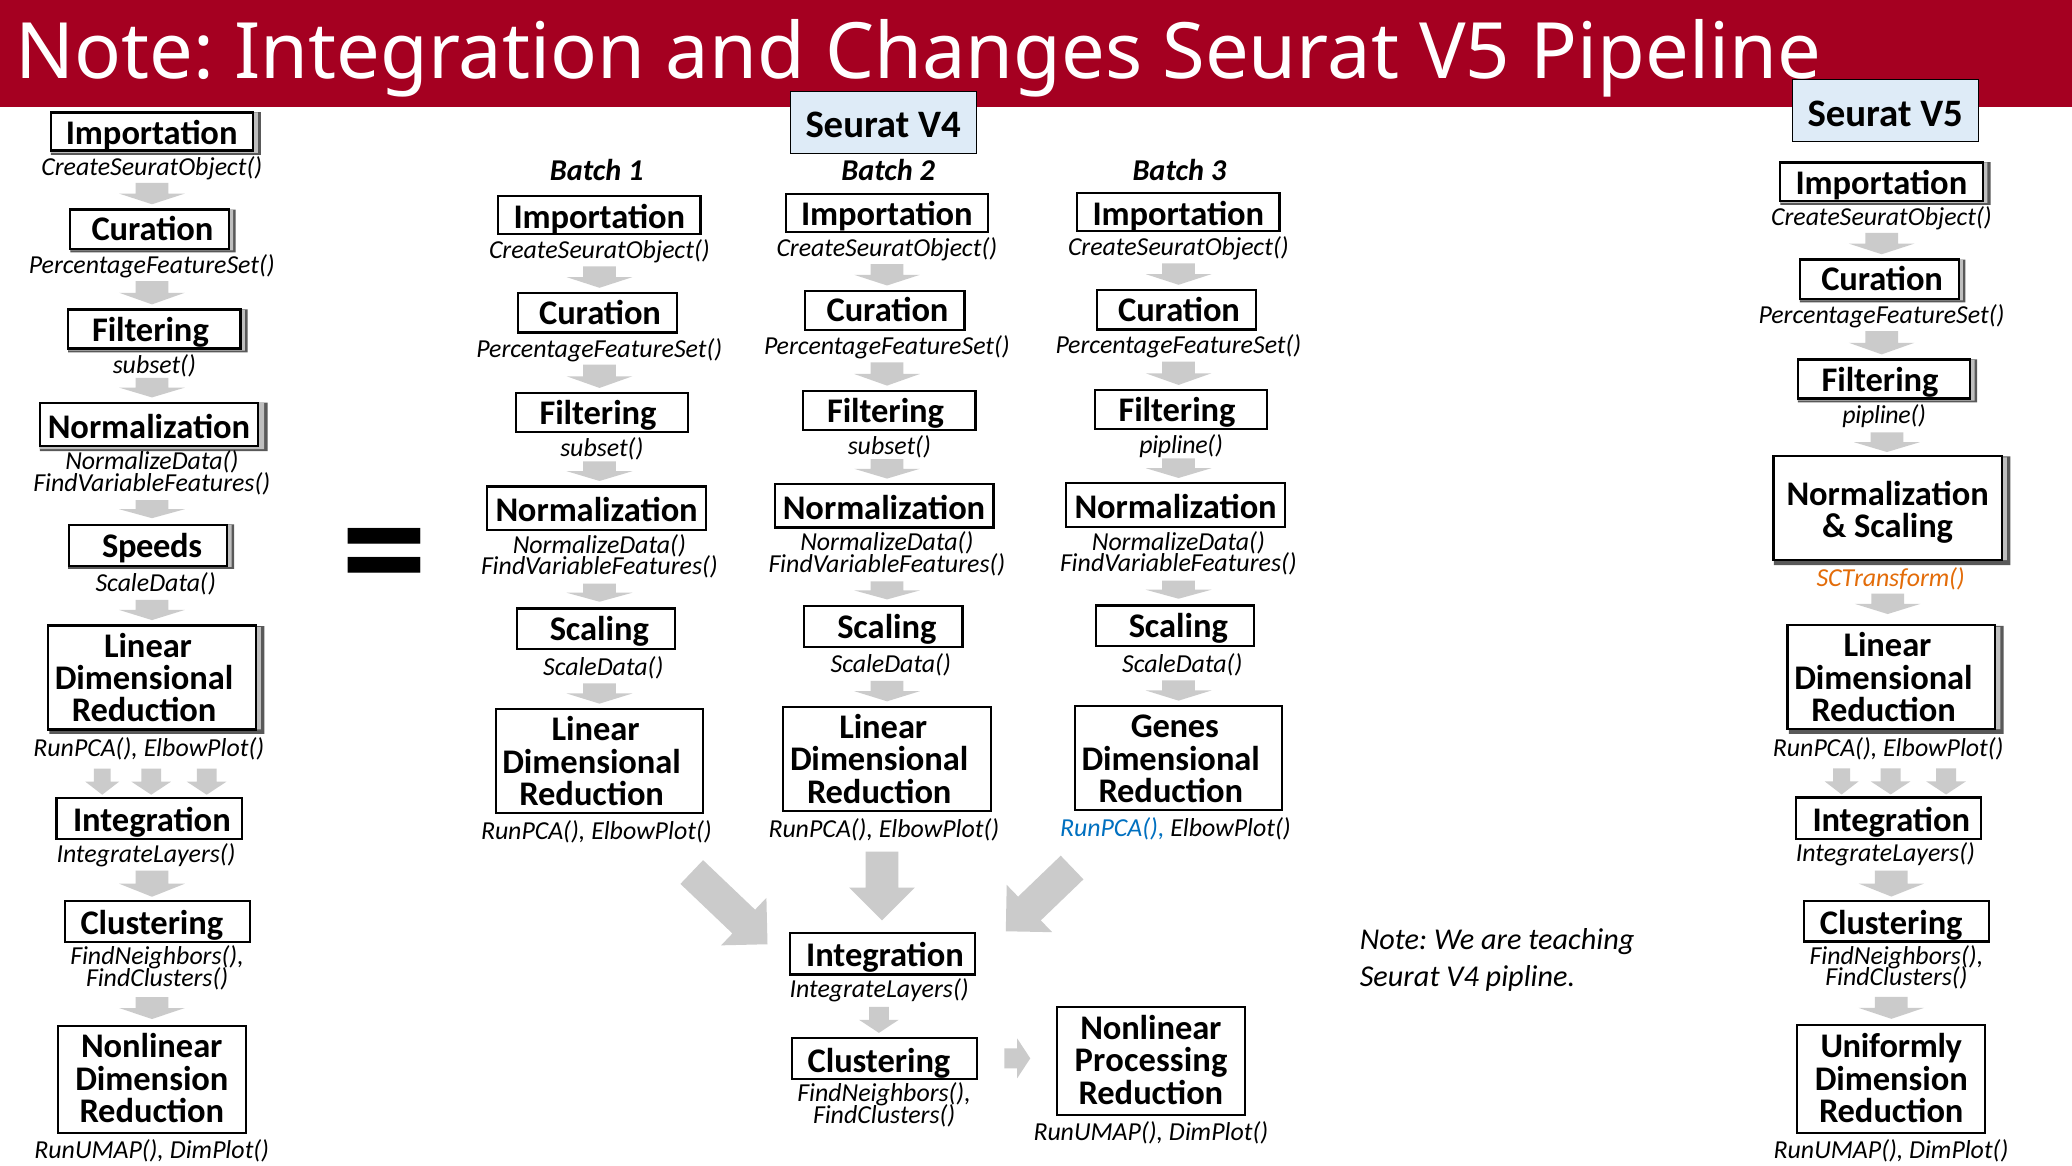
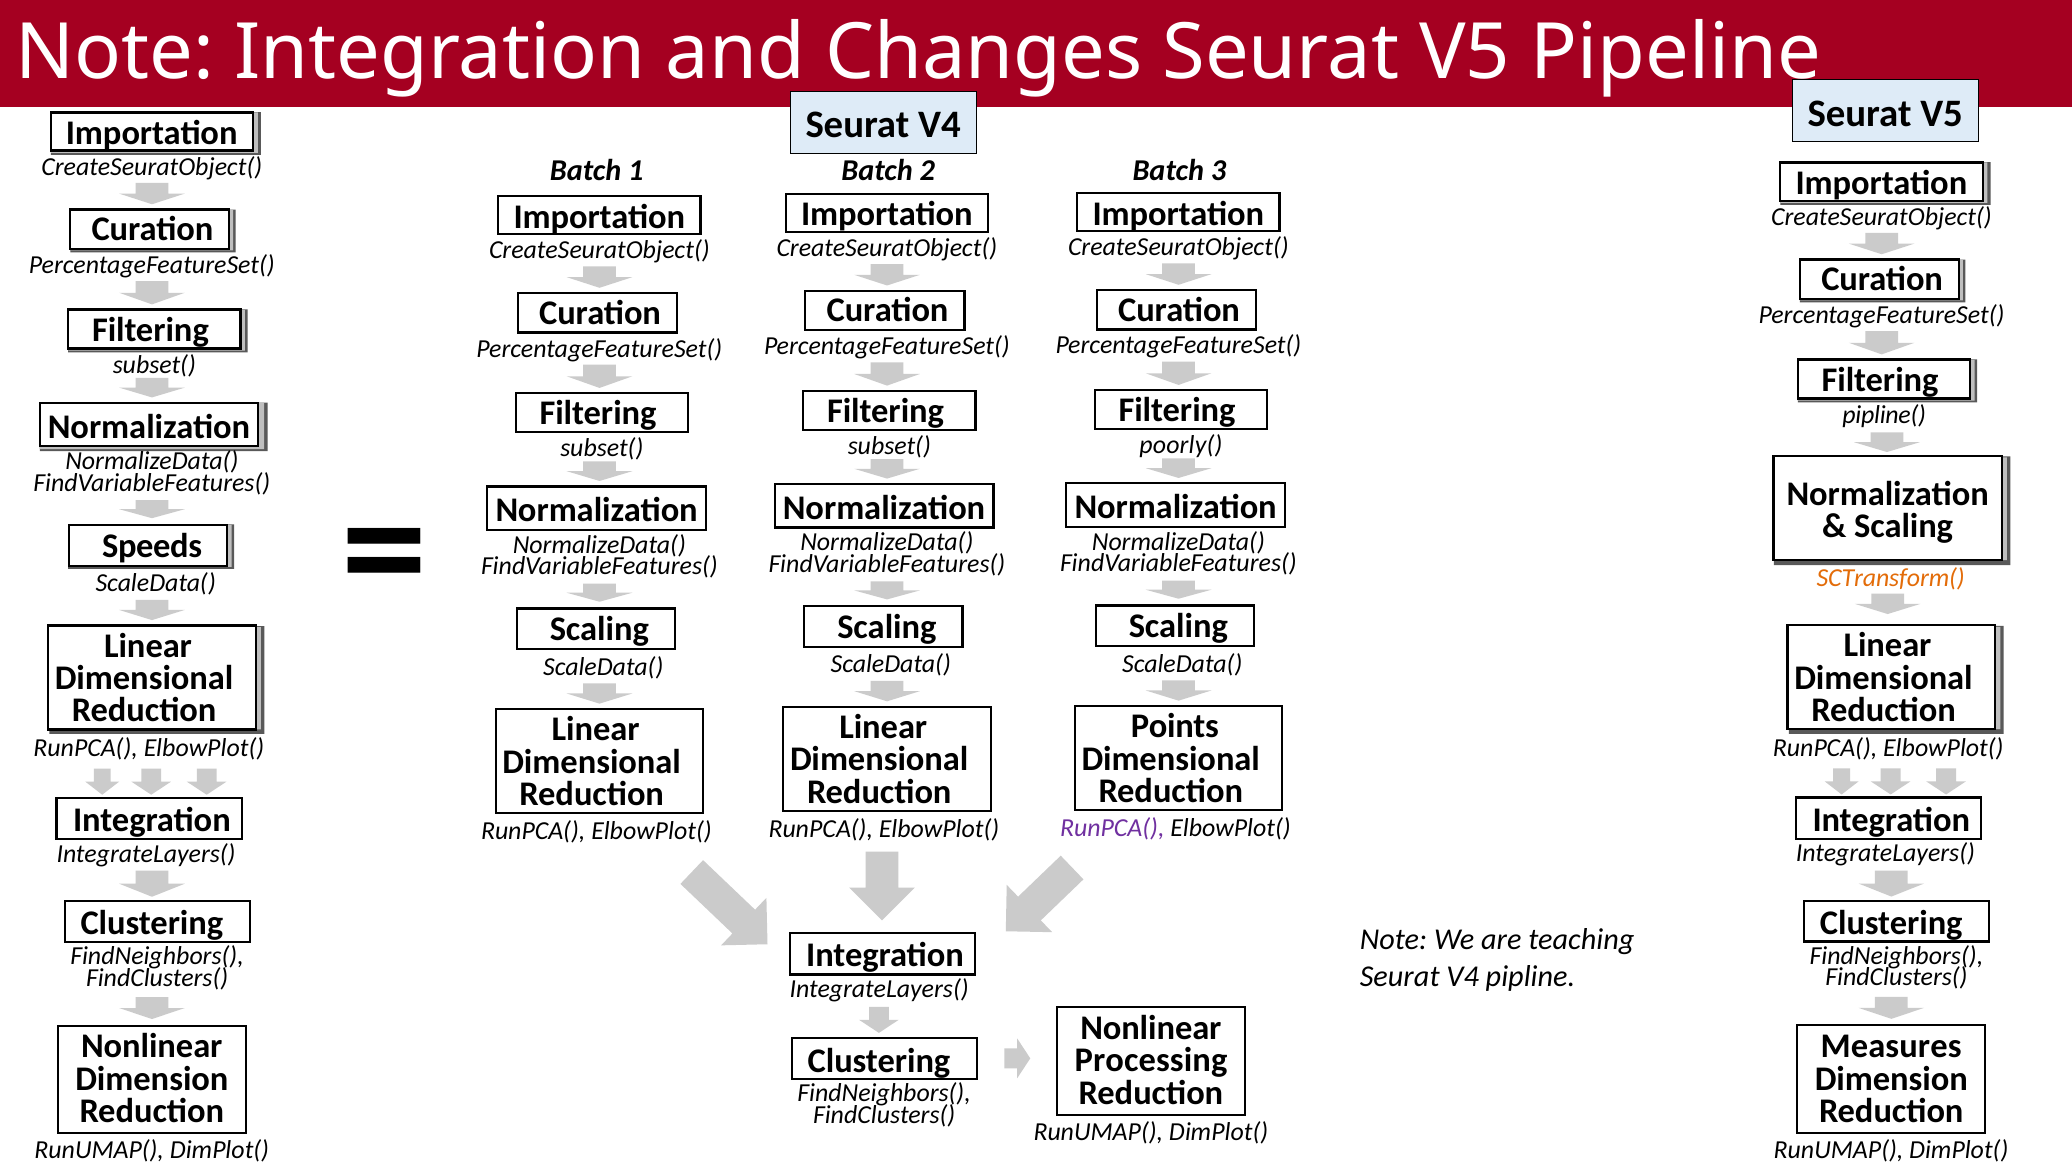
pipline(: pipline( -> poorly( (1181, 445)
Genes: Genes -> Points (1175, 726)
RunPCA( colour: blue -> purple (1112, 828)
Uniformly: Uniformly -> Measures (1891, 1046)
